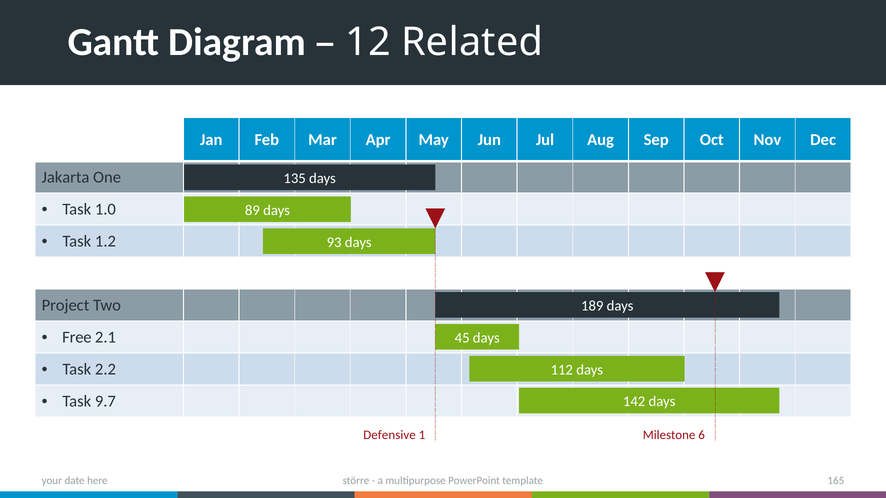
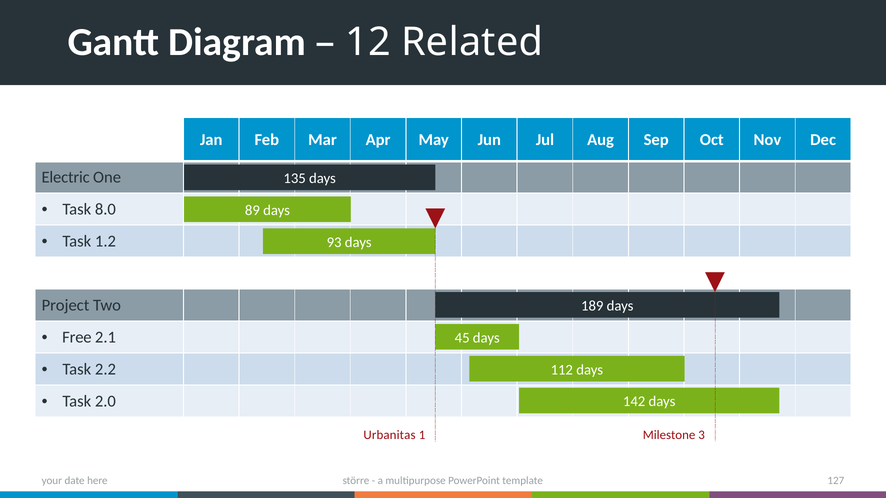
Jakarta: Jakarta -> Electric (66, 177)
1.0: 1.0 -> 8.0 (105, 209)
9.7: 9.7 -> 2.0 (105, 401)
Defensive: Defensive -> Urbanitas (390, 436)
6: 6 -> 3 (702, 436)
165: 165 -> 127 (836, 481)
